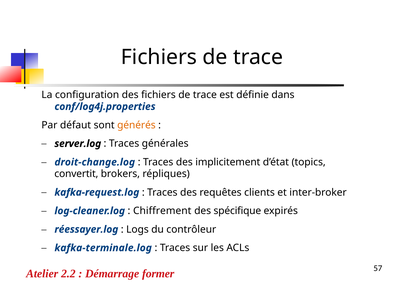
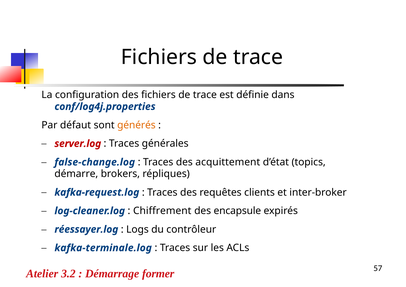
server.log colour: black -> red (78, 144)
droit-change.log: droit-change.log -> false-change.log (95, 162)
implicitement: implicitement -> acquittement (228, 162)
convertit: convertit -> démarre (76, 174)
spécifique: spécifique -> encapsule (237, 211)
2.2: 2.2 -> 3.2 (68, 274)
